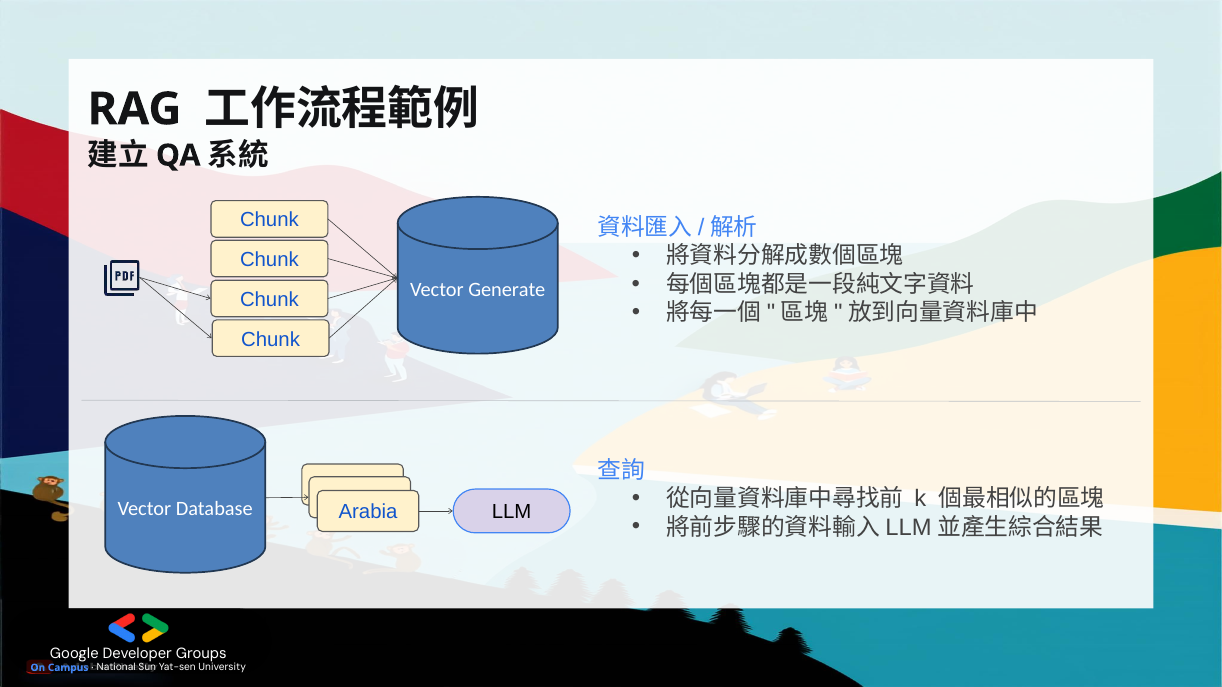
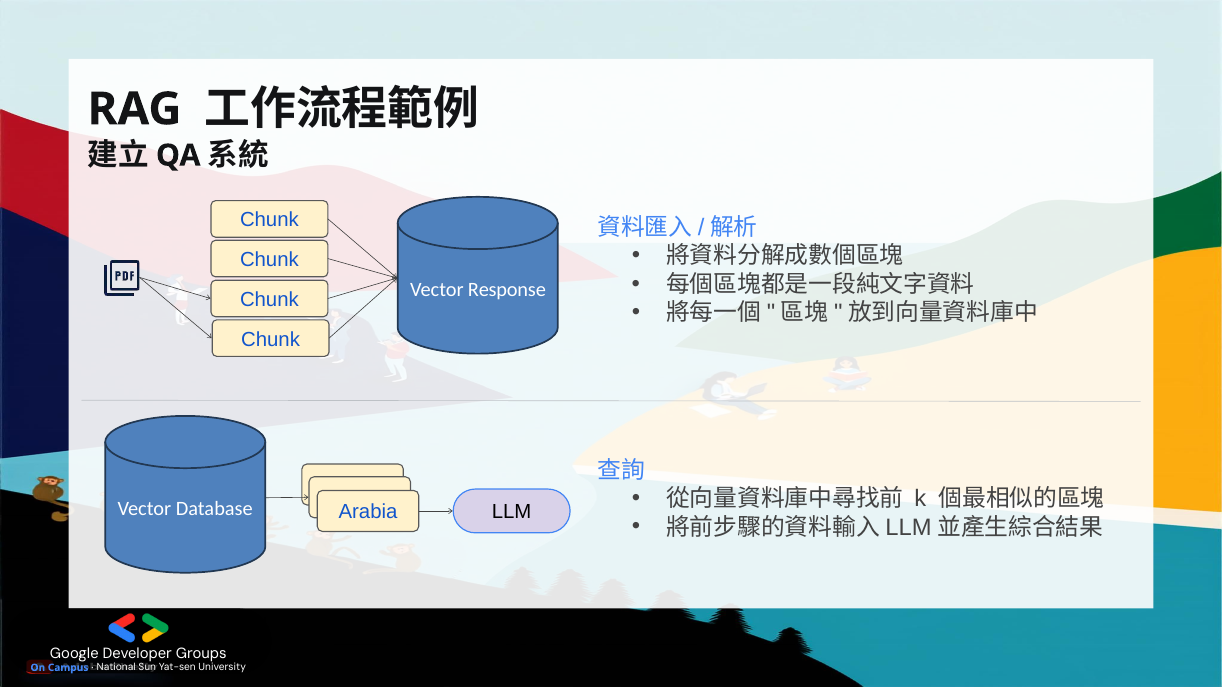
Generate: Generate -> Response (507, 290)
